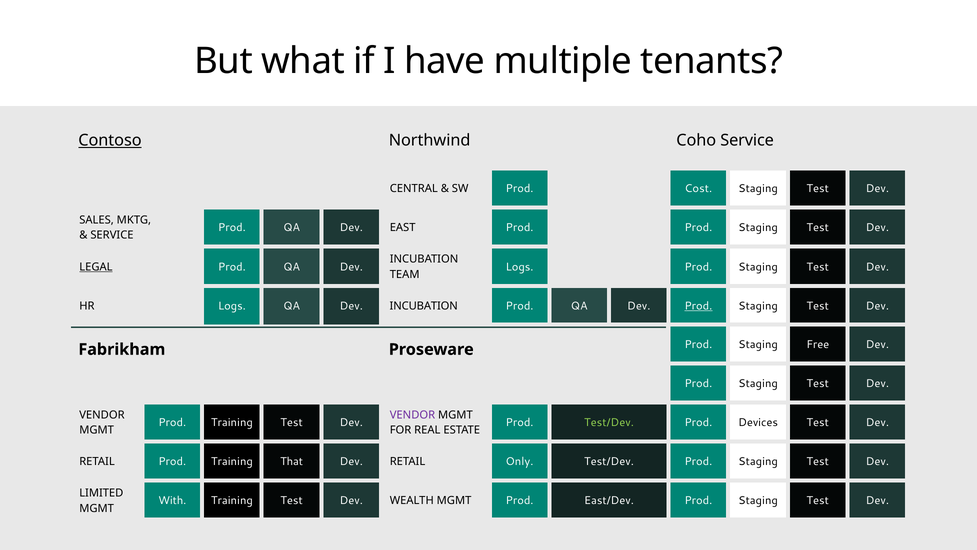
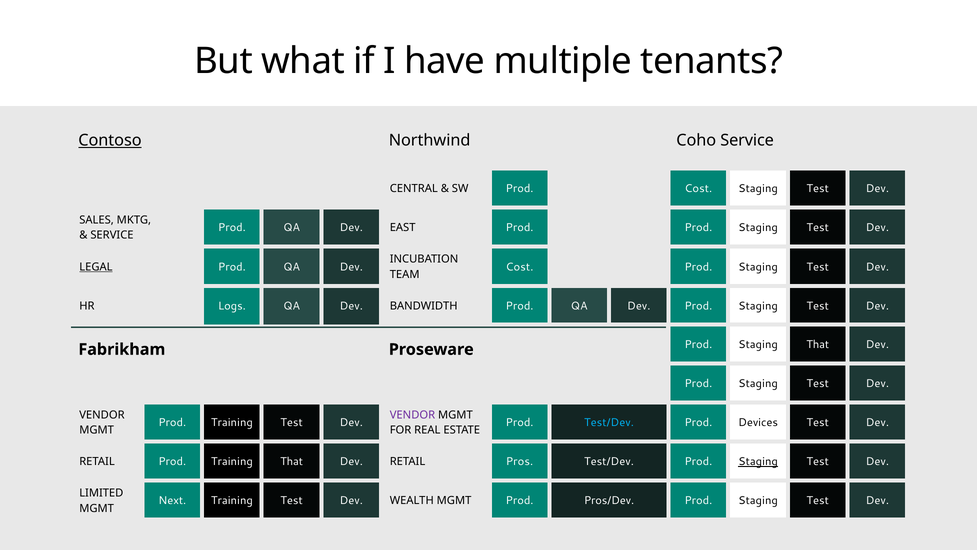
Logs: Logs -> Cost (519, 267)
INCUBATION: INCUBATION -> BANDWIDTH (424, 306)
Prod underline: present -> none (698, 306)
Staging Free: Free -> That (818, 344)
Test/Dev colour: light green -> light blue (609, 422)
Only: Only -> Pros (519, 461)
Staging underline: none -> present (758, 461)
With: With -> Next (172, 500)
East/Dev: East/Dev -> Pros/Dev (609, 500)
